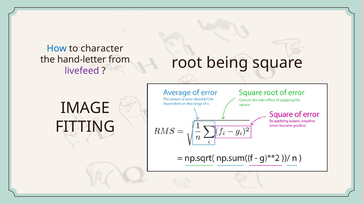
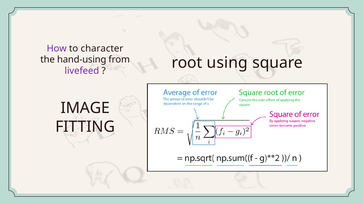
How colour: blue -> purple (57, 48)
hand-letter: hand-letter -> hand-using (82, 60)
being: being -> using (227, 63)
